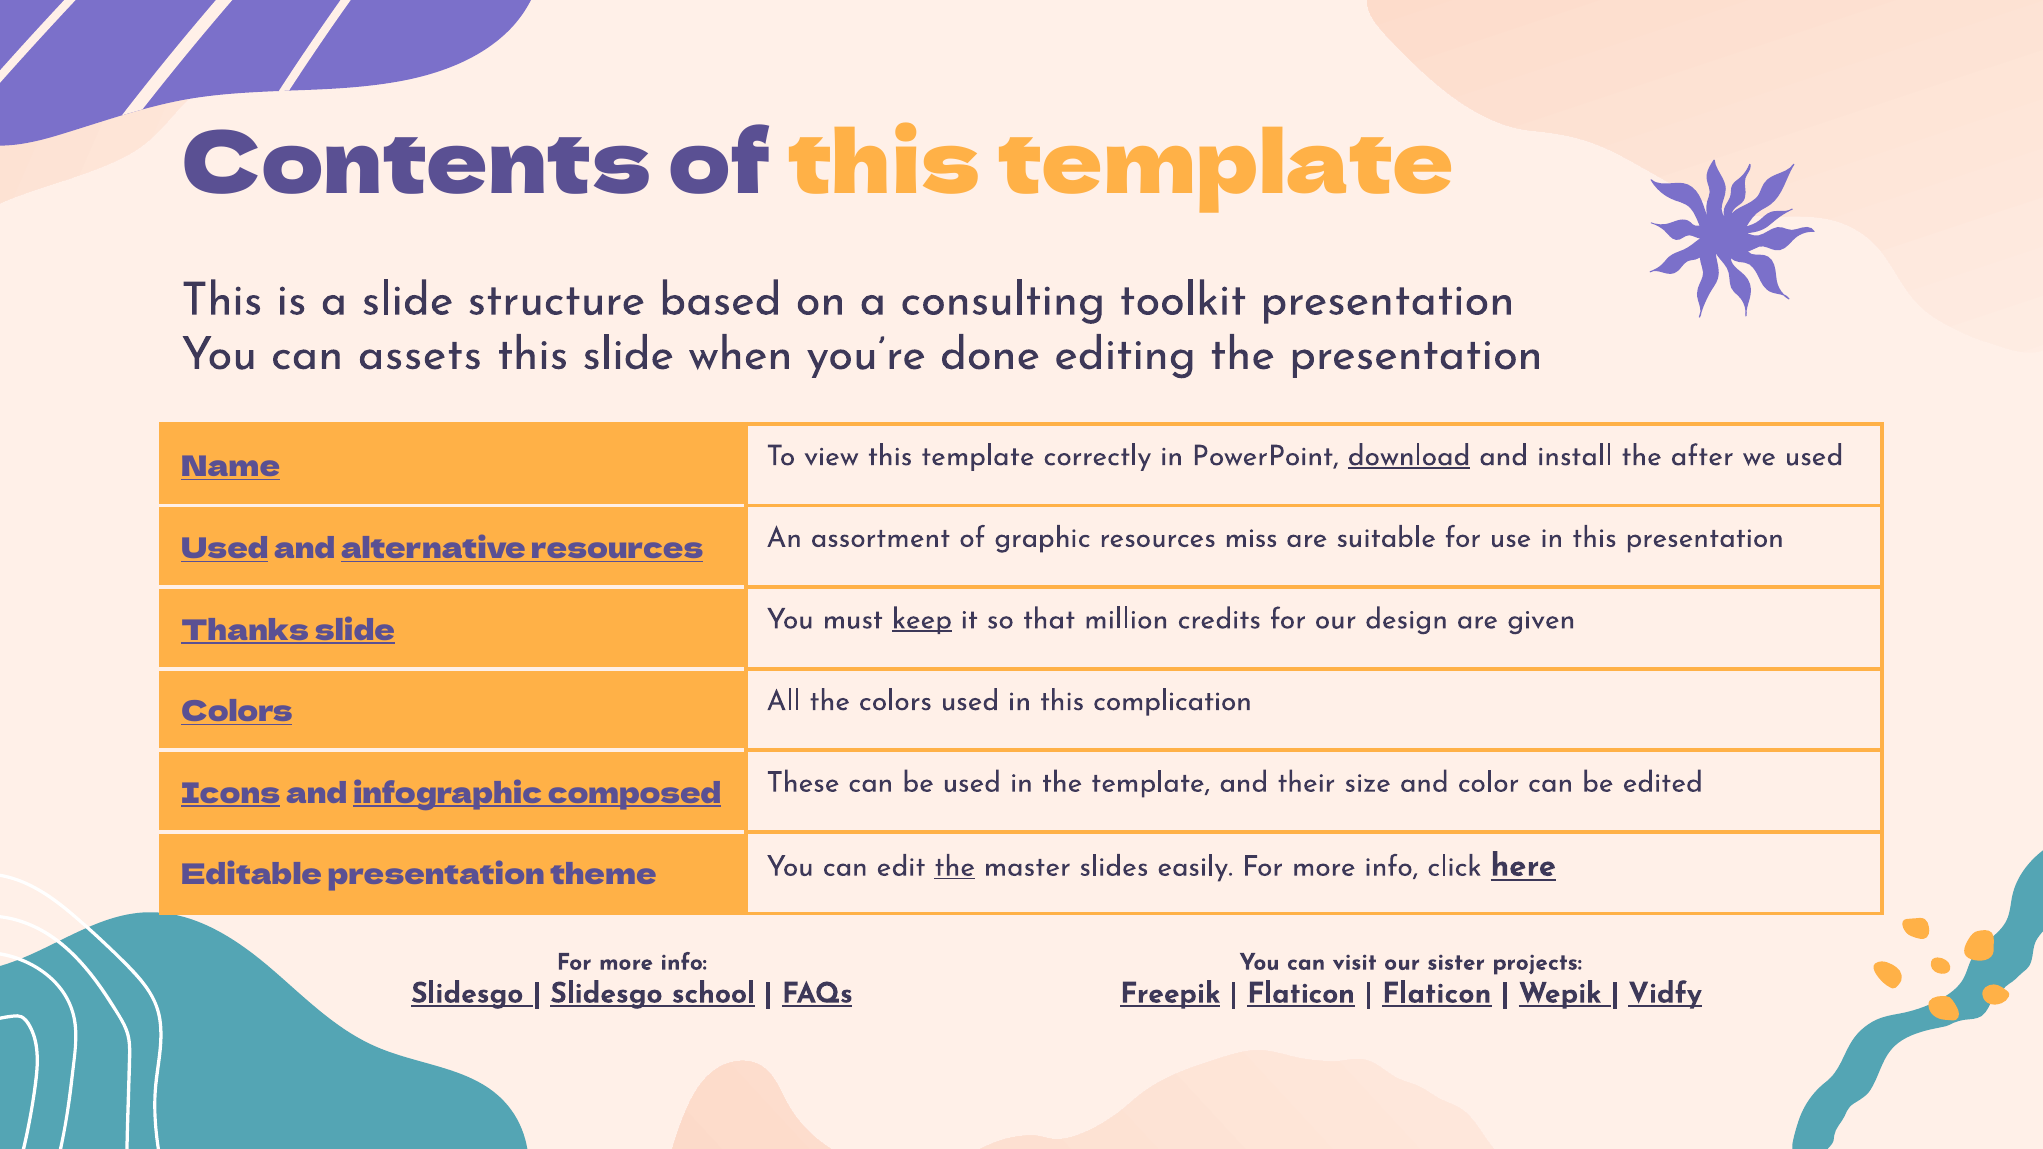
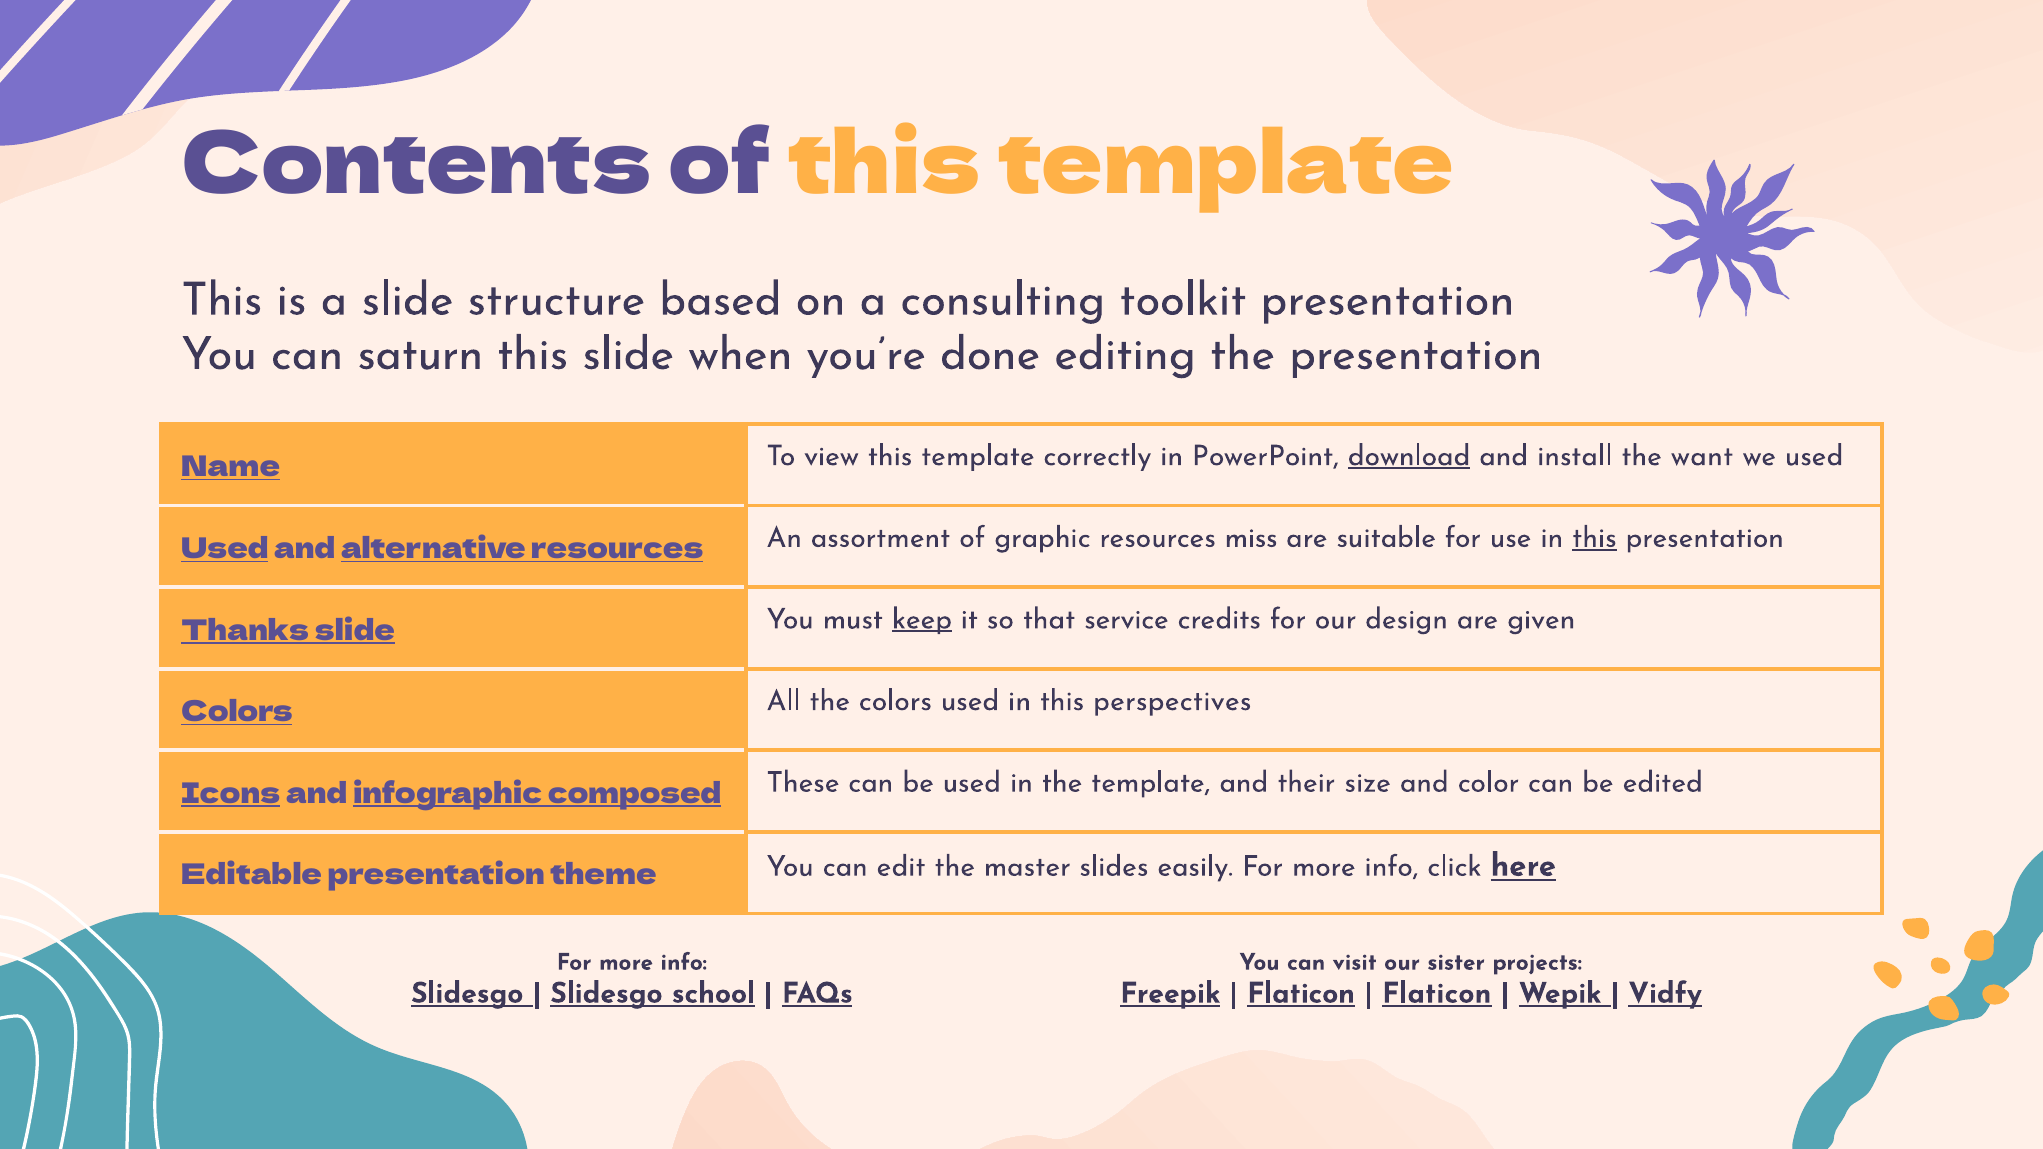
assets: assets -> saturn (420, 354)
after: after -> want (1702, 456)
this underline: none -> present (1594, 538)
million: million -> service (1126, 619)
complication: complication -> perspectives (1172, 701)
the underline: present -> none (955, 867)
